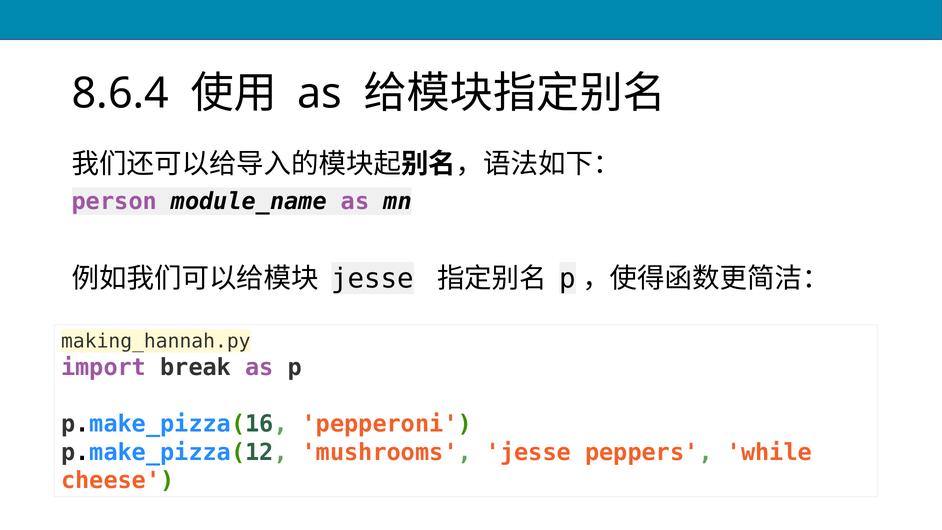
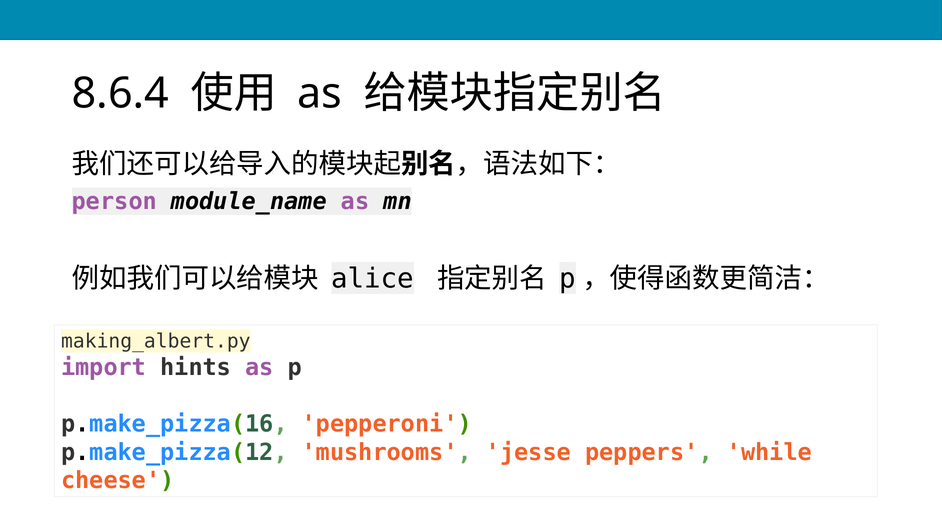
jesse: jesse -> alice (373, 278)
making_hannah.py: making_hannah.py -> making_albert.py (156, 341)
break: break -> hints (196, 368)
